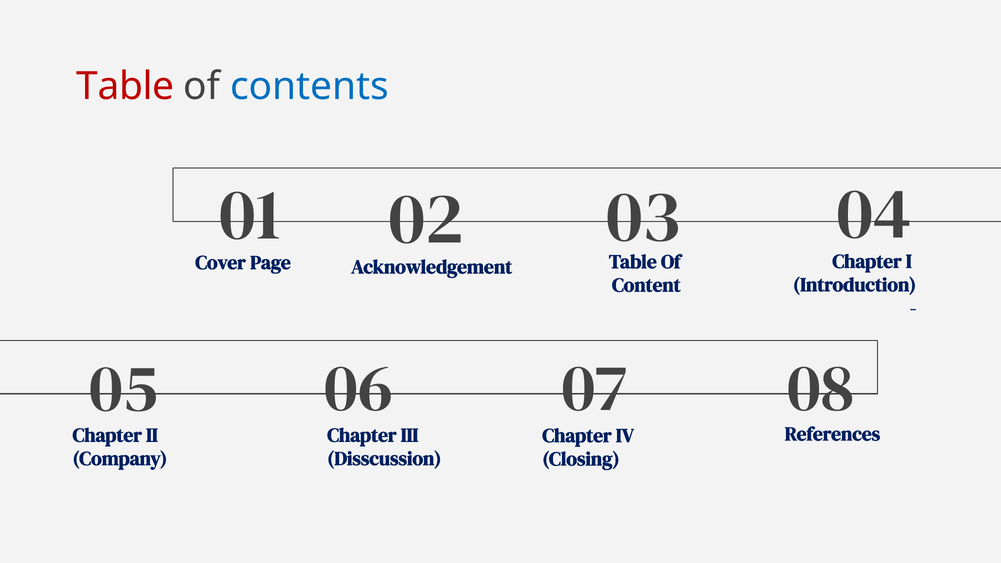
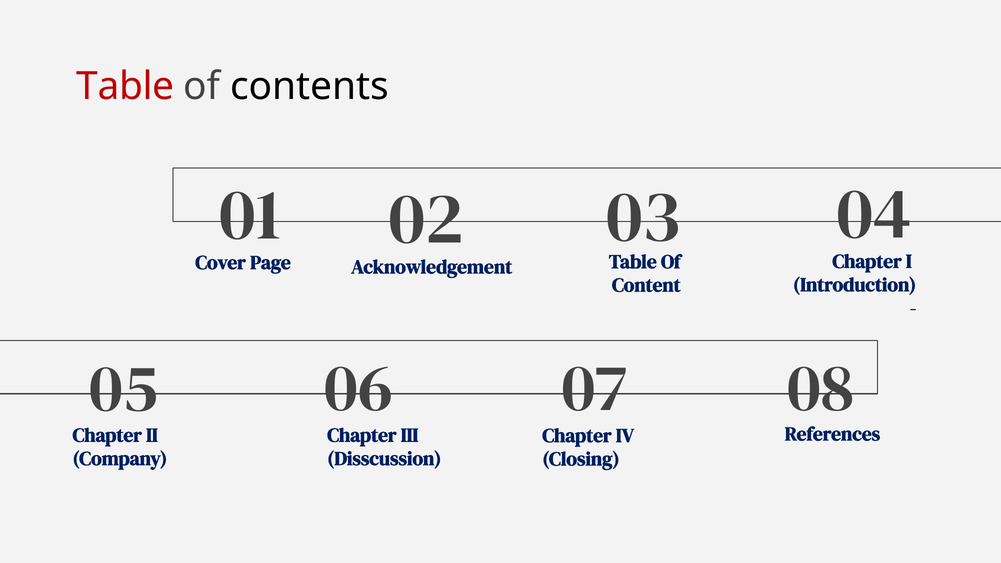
contents colour: blue -> black (310, 87)
